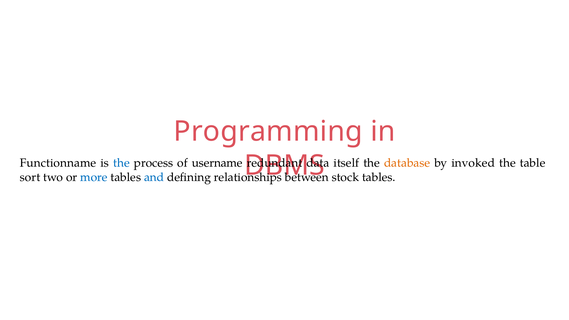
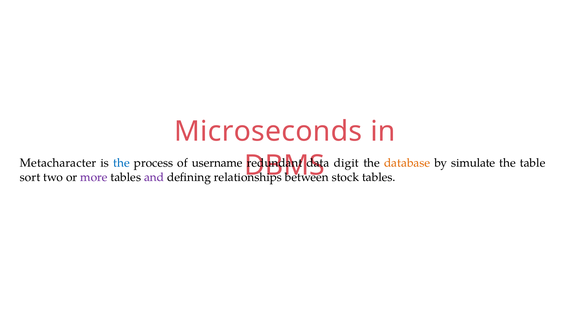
Programming: Programming -> Microseconds (268, 131)
Functionname: Functionname -> Metacharacter (58, 163)
itself: itself -> digit (346, 163)
invoked: invoked -> simulate (473, 163)
more colour: blue -> purple (94, 177)
and colour: blue -> purple (154, 177)
